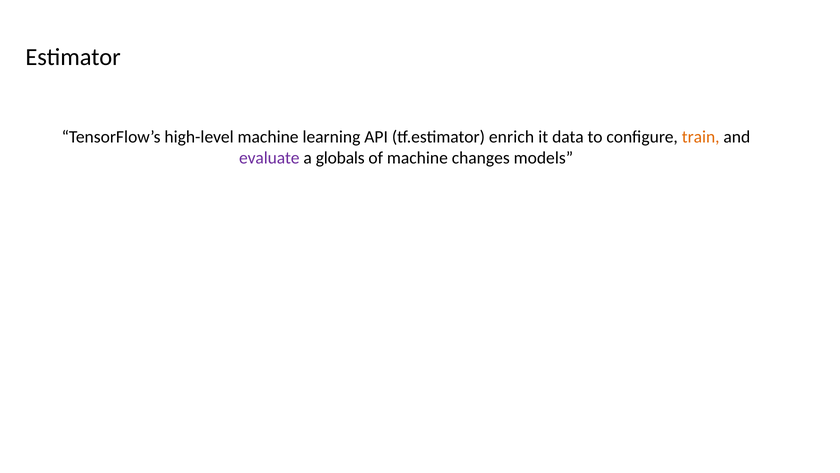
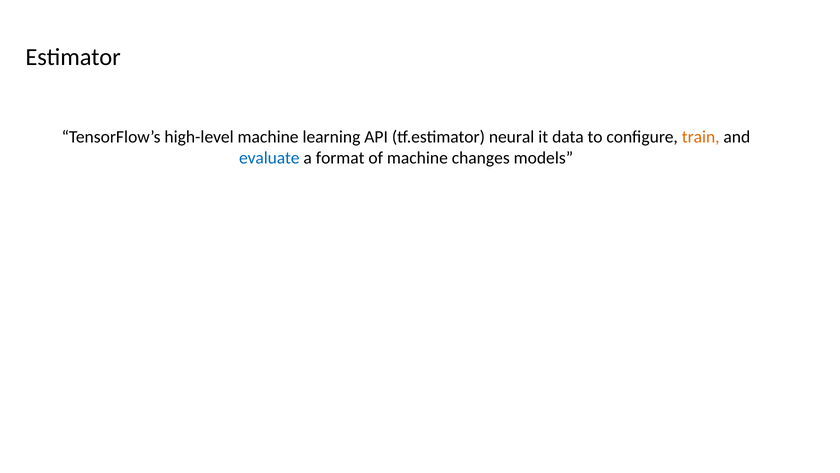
enrich: enrich -> neural (512, 137)
evaluate colour: purple -> blue (269, 158)
globals: globals -> format (340, 158)
